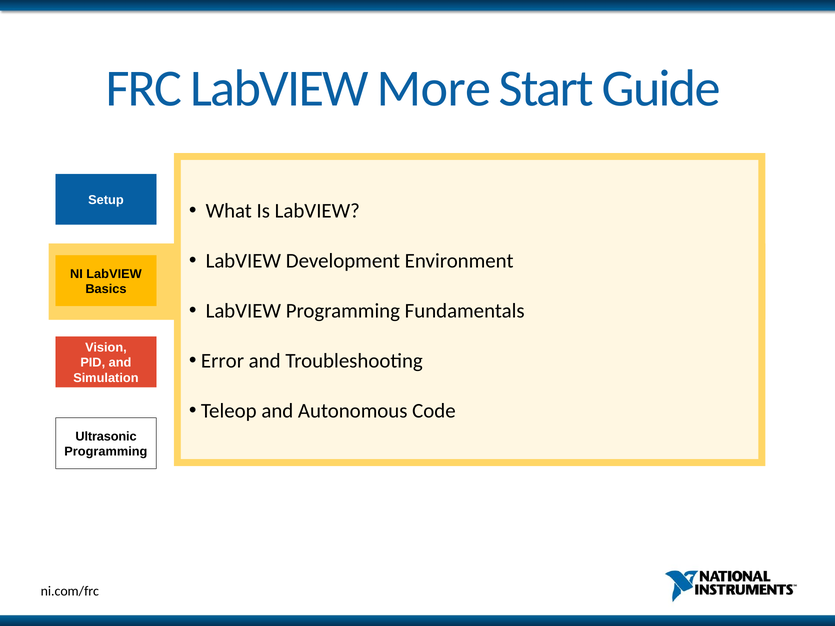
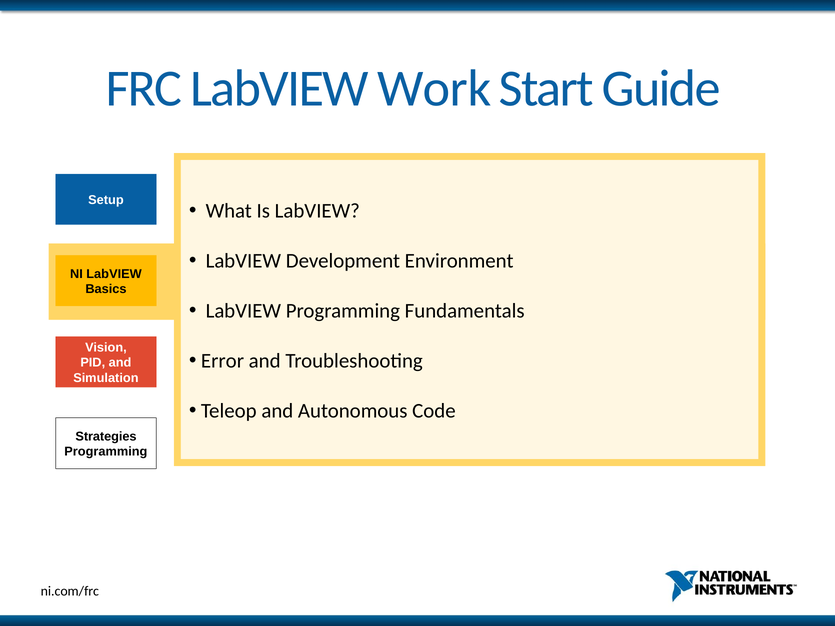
More: More -> Work (434, 88)
Ultrasonic: Ultrasonic -> Strategies (106, 437)
